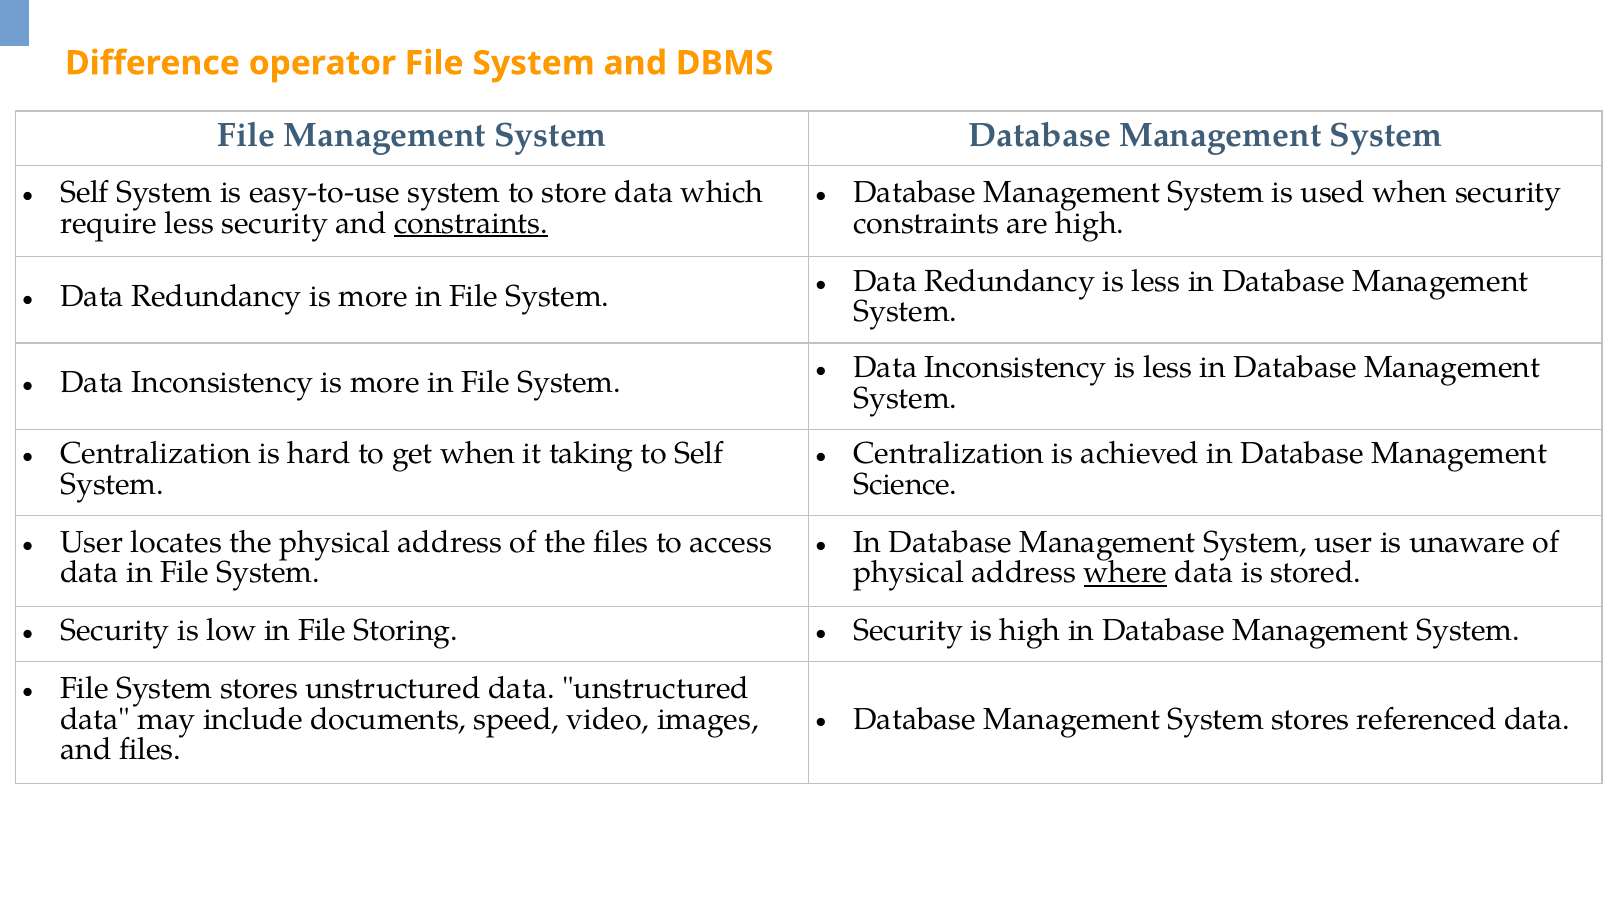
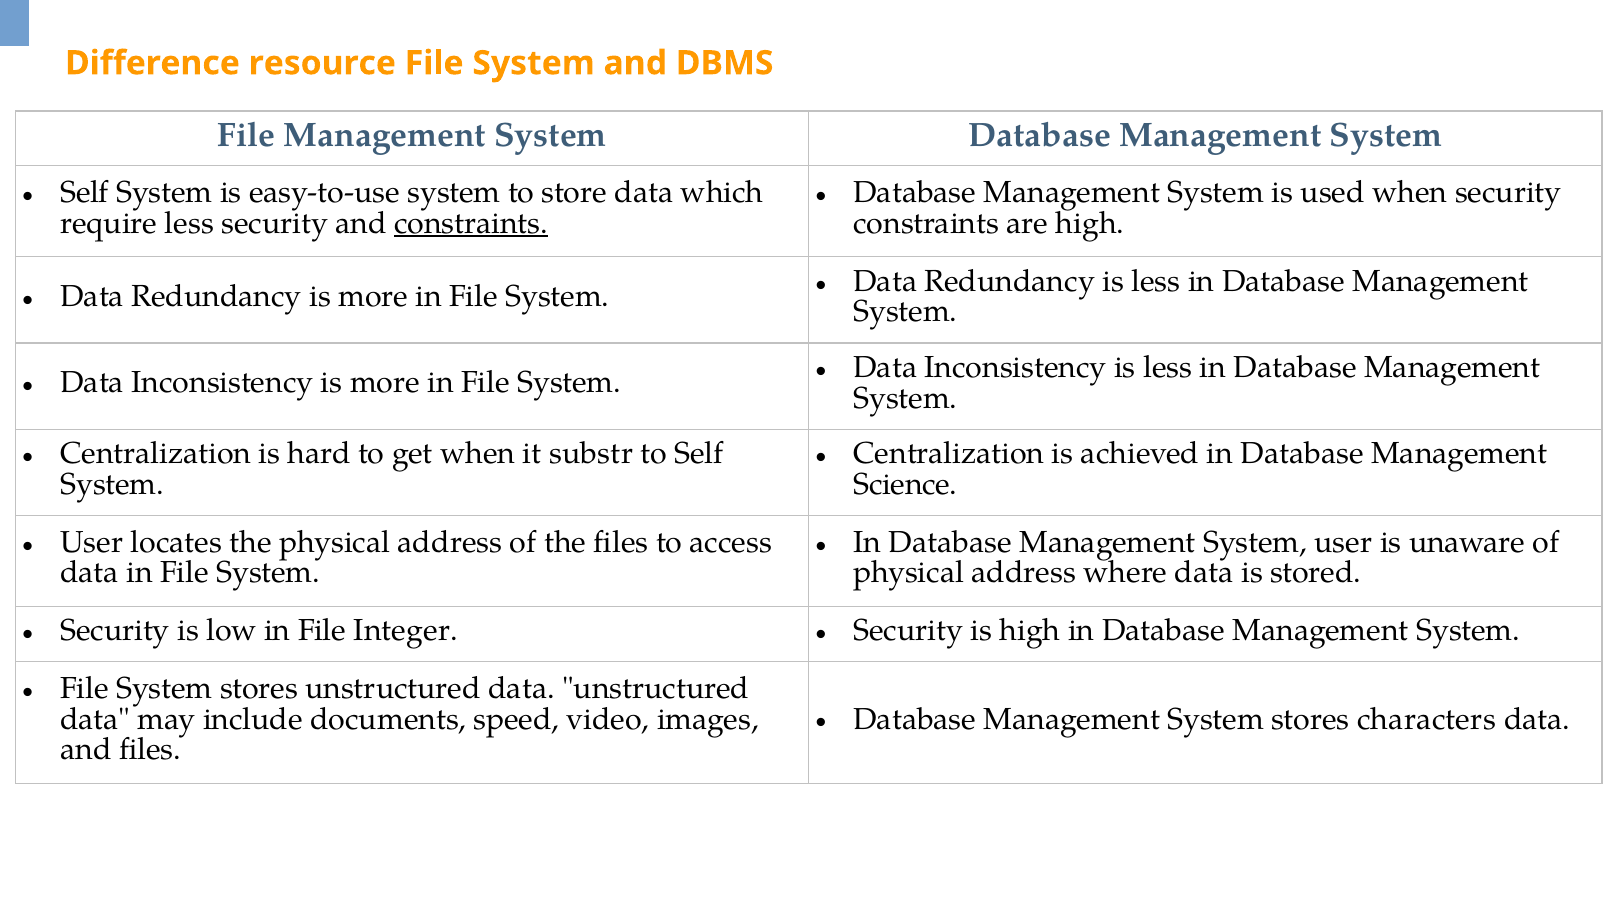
operator: operator -> resource (322, 63)
taking: taking -> substr (591, 454)
where underline: present -> none (1126, 573)
Storing: Storing -> Integer (406, 631)
referenced: referenced -> characters (1427, 719)
